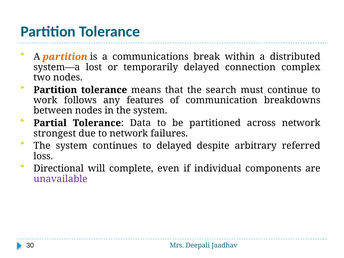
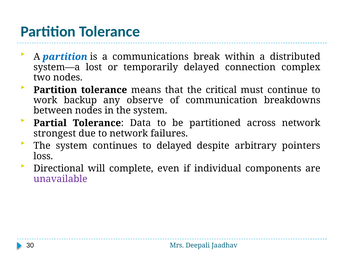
partition colour: orange -> blue (65, 57)
search: search -> critical (221, 90)
follows: follows -> backup (80, 100)
features: features -> observe (145, 100)
referred: referred -> pointers (301, 146)
